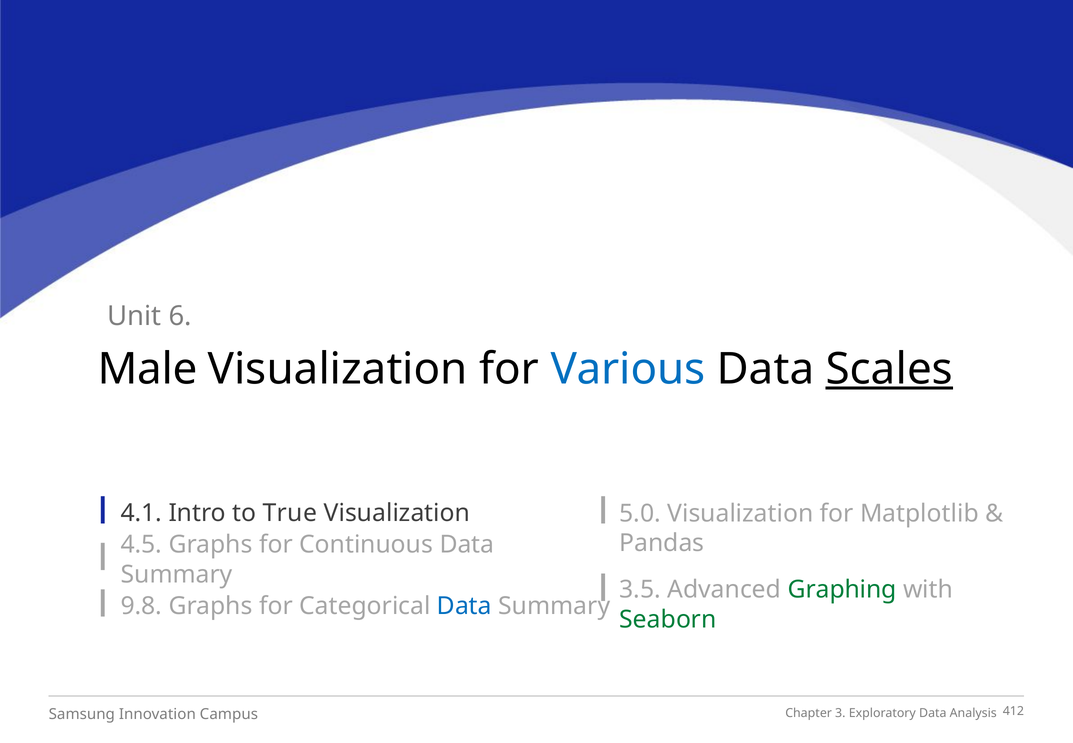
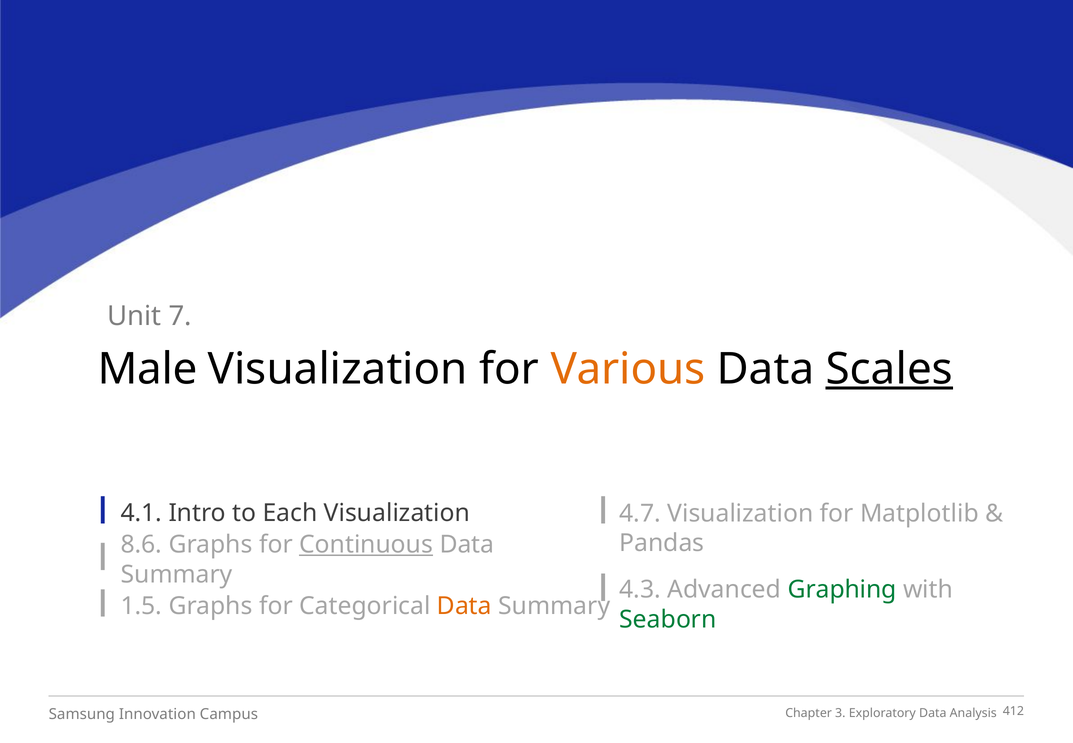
6: 6 -> 7 (180, 316)
Various colour: blue -> orange (628, 369)
True: True -> Each (290, 513)
5.0: 5.0 -> 4.7 (640, 513)
4.5: 4.5 -> 8.6 (141, 545)
Continuous underline: none -> present (366, 545)
3.5: 3.5 -> 4.3 (640, 590)
9.8: 9.8 -> 1.5 (141, 606)
Data colour: blue -> orange (464, 606)
